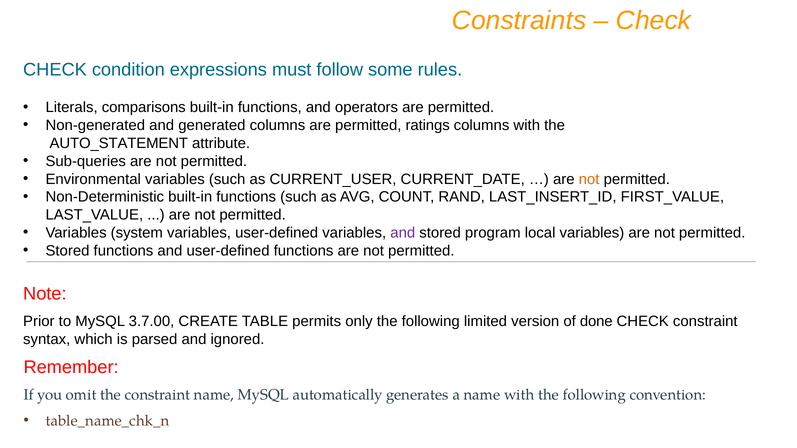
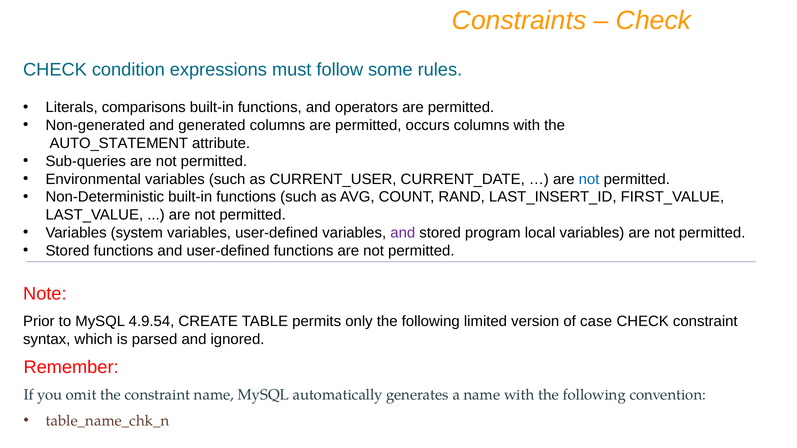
ratings: ratings -> occurs (428, 125)
not colour: orange -> blue (589, 179)
3.7.00: 3.7.00 -> 4.9.54 (152, 322)
done: done -> case (596, 322)
